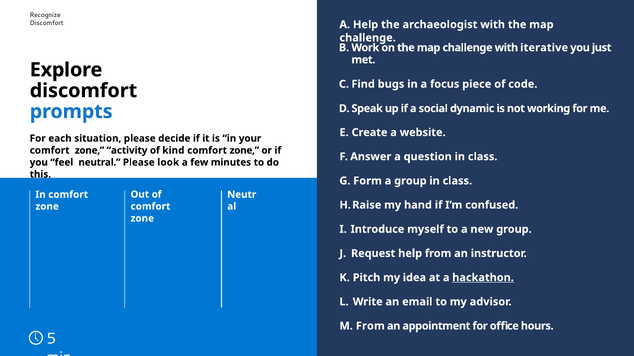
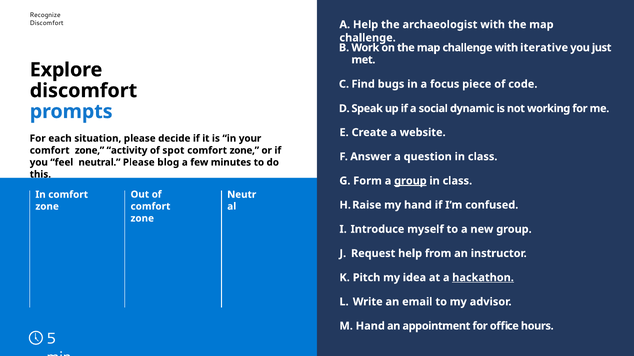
kind: kind -> spot (173, 151)
look: look -> blog (168, 163)
group underline: none -> present (410, 181)
From: From -> Hand (370, 326)
